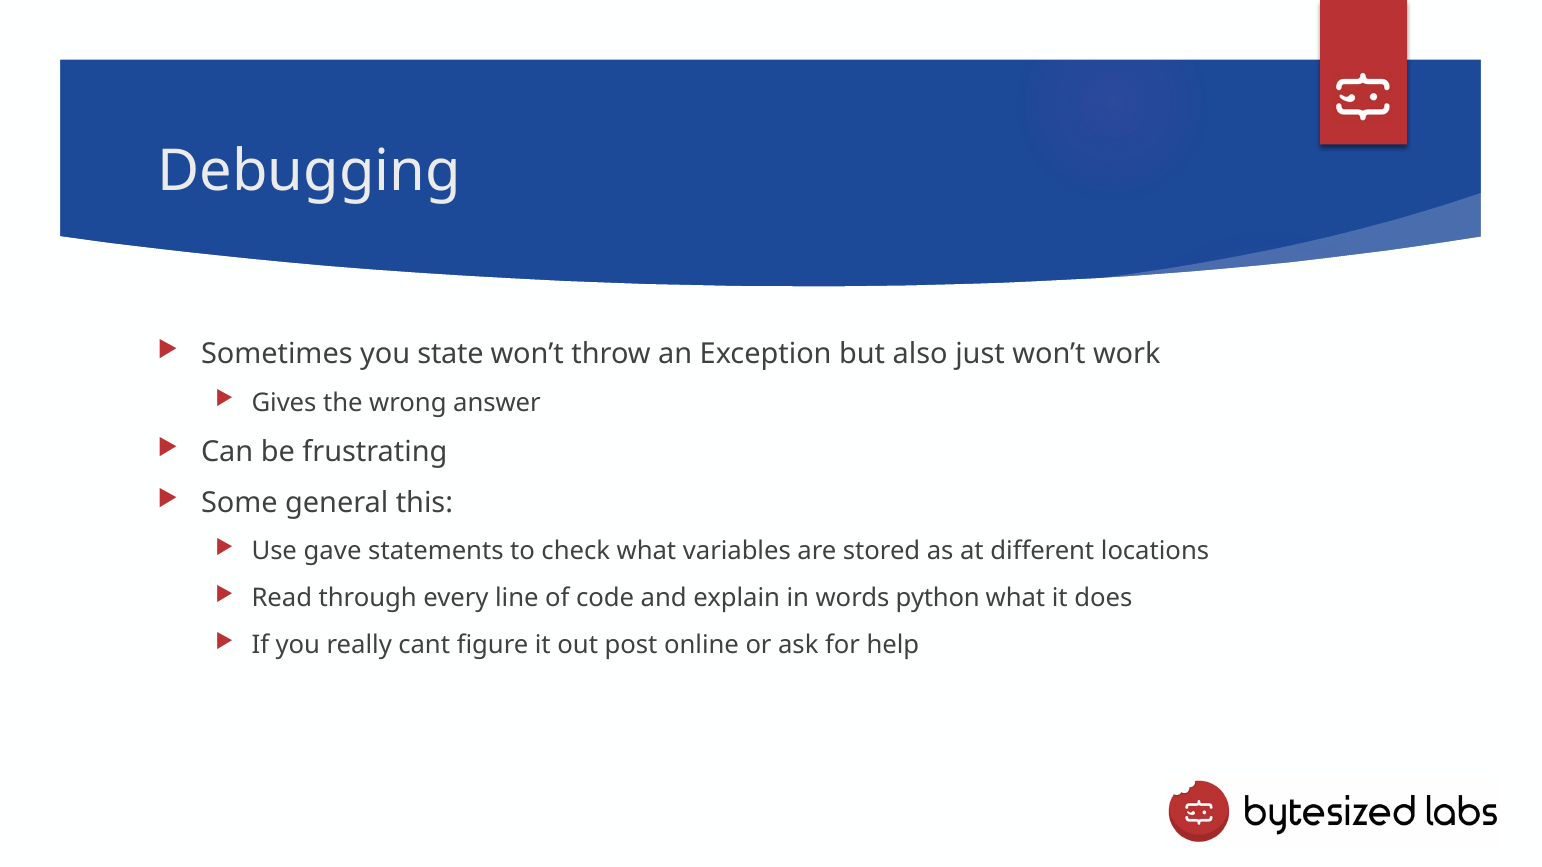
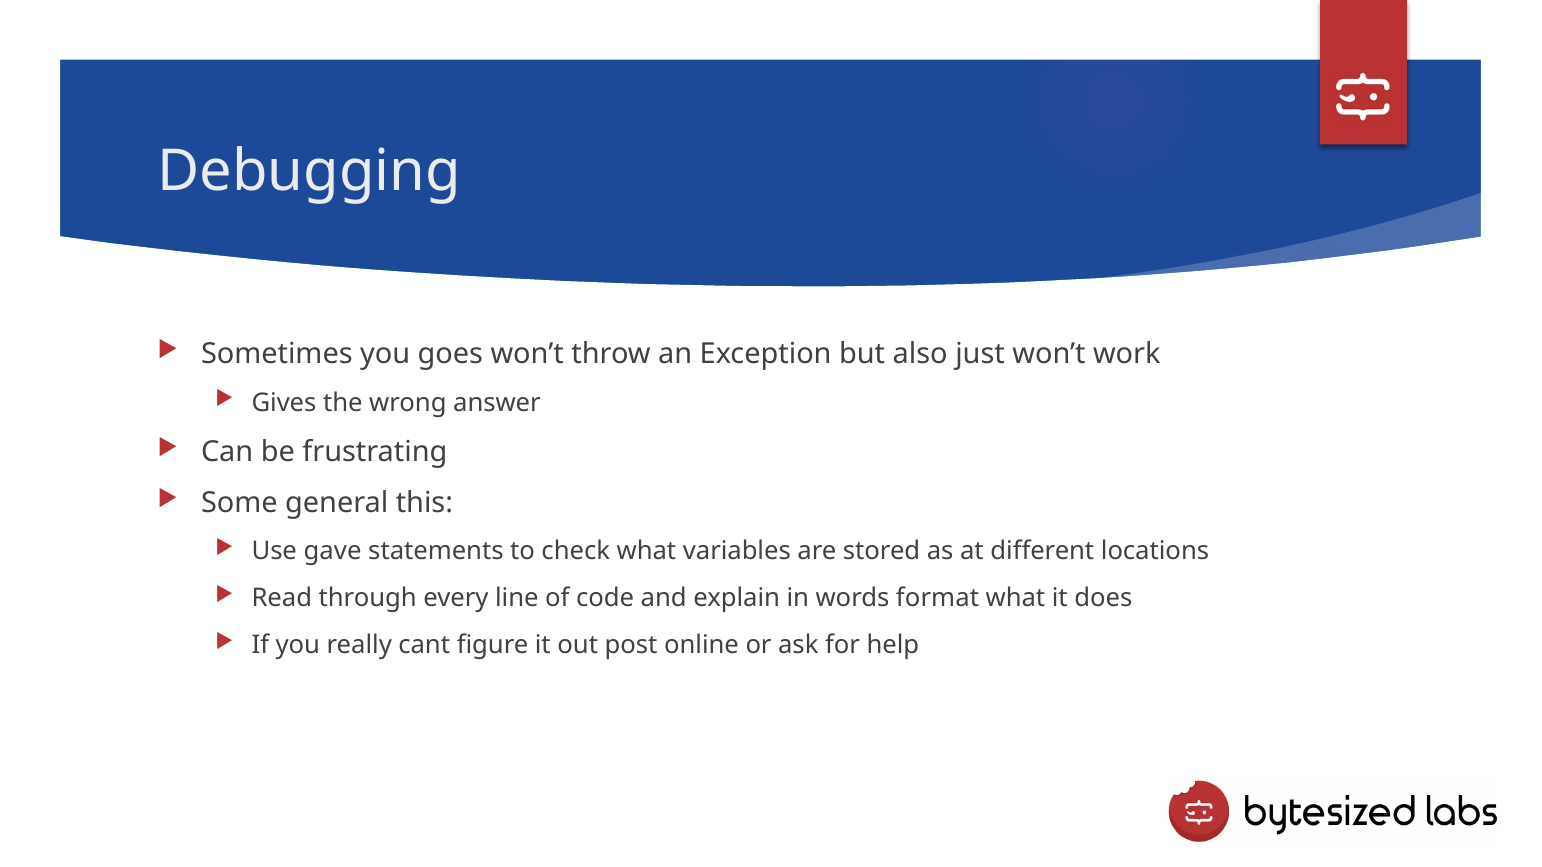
state: state -> goes (450, 354)
python: python -> format (938, 598)
